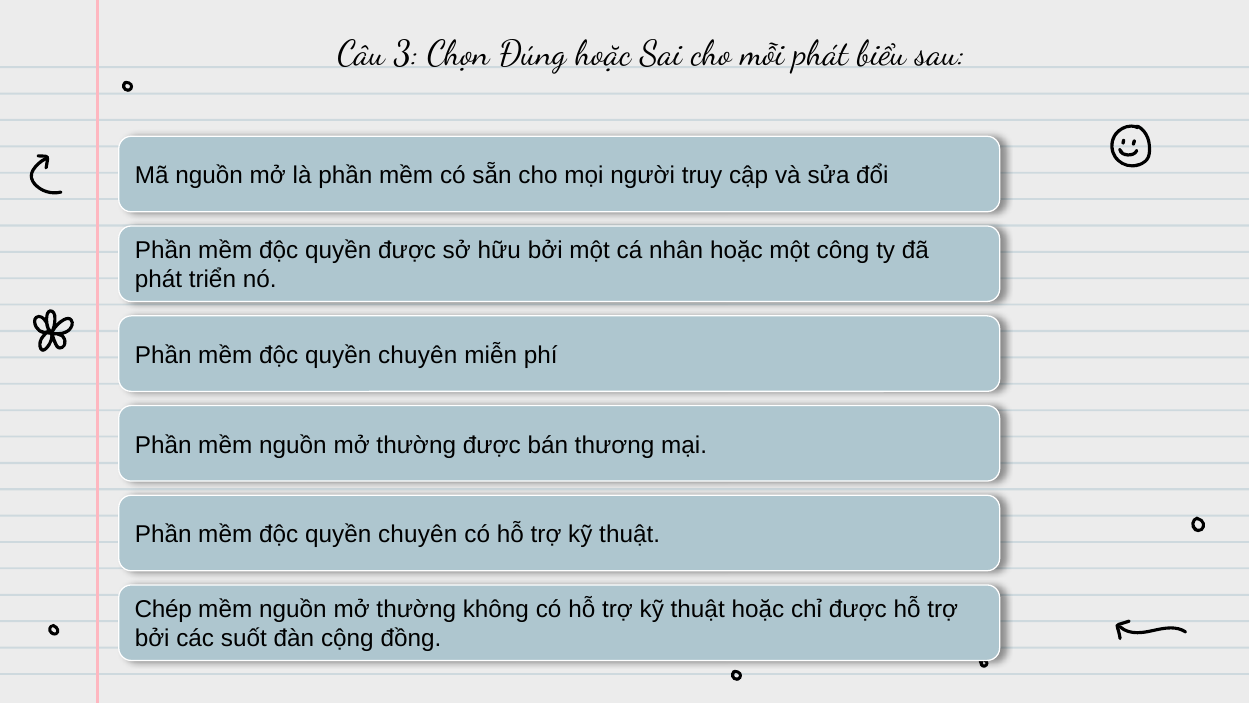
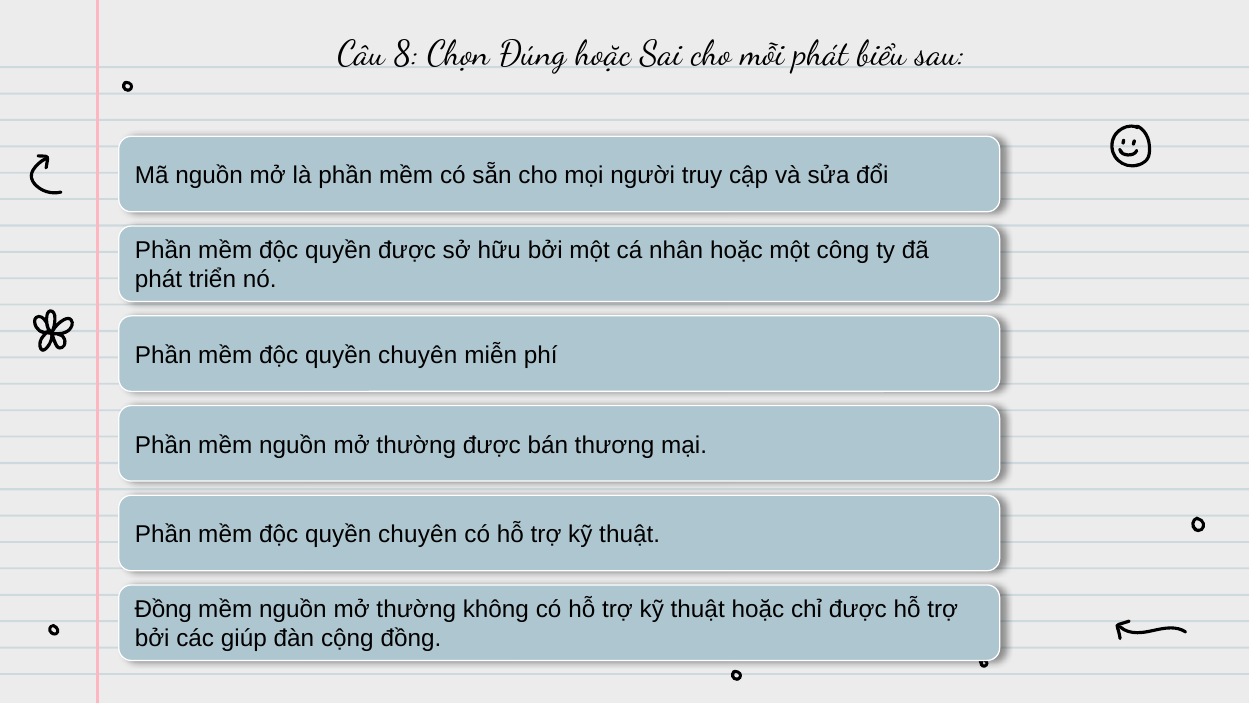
3: 3 -> 8 (406, 53)
Chép: Chép -> Đồng (163, 609)
suốt: suốt -> giúp (244, 639)
